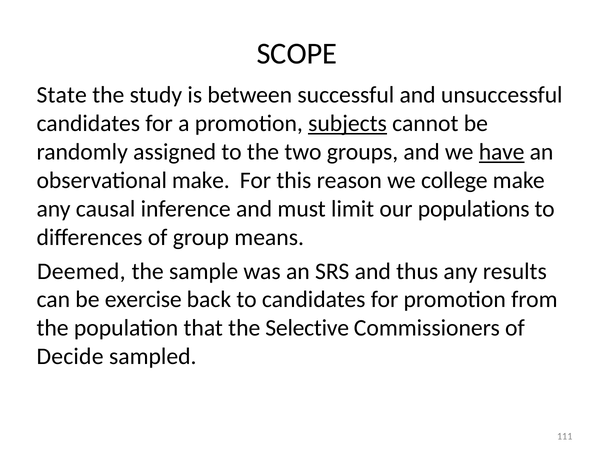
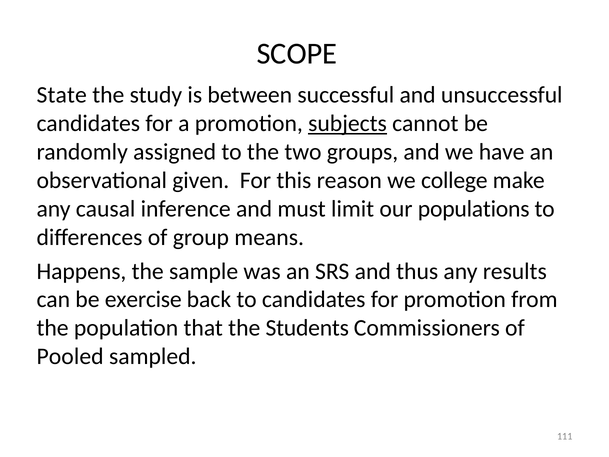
have underline: present -> none (502, 152)
observational make: make -> given (201, 180)
Deemed: Deemed -> Happens (81, 271)
Selective: Selective -> Students (307, 328)
Decide: Decide -> Pooled (70, 356)
